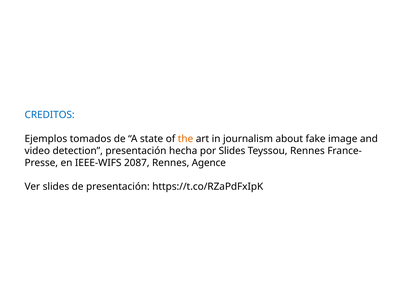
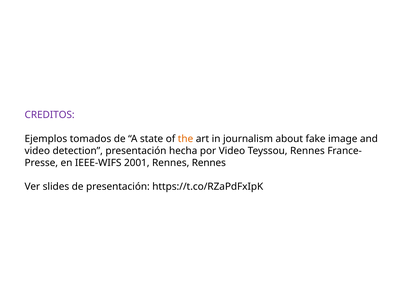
CREDITOS colour: blue -> purple (50, 115)
por Slides: Slides -> Video (232, 151)
2087: 2087 -> 2001 (137, 163)
Rennes Agence: Agence -> Rennes (209, 163)
